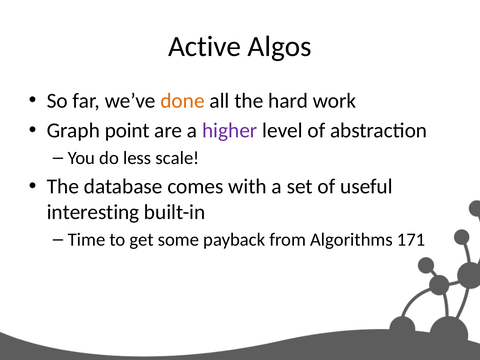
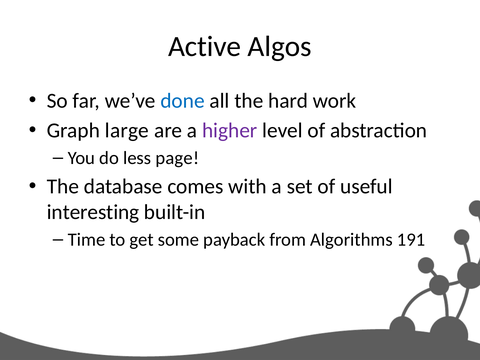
done colour: orange -> blue (182, 101)
point: point -> large (127, 131)
scale: scale -> page (177, 158)
171: 171 -> 191 (411, 240)
